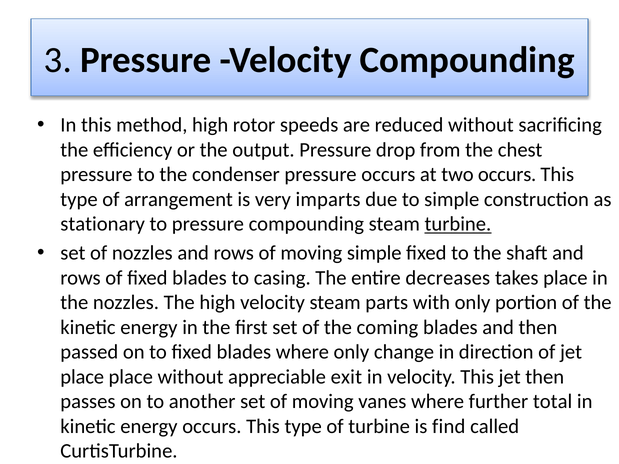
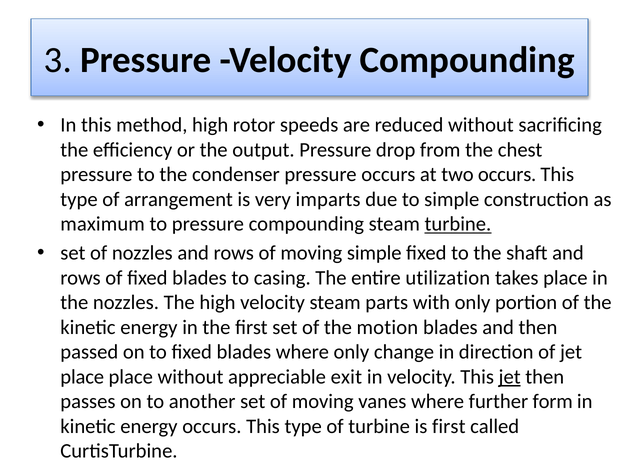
stationary: stationary -> maximum (103, 224)
decreases: decreases -> utilization (448, 278)
coming: coming -> motion (387, 327)
jet underline: none -> present (510, 377)
total: total -> form (553, 402)
is find: find -> first (449, 426)
